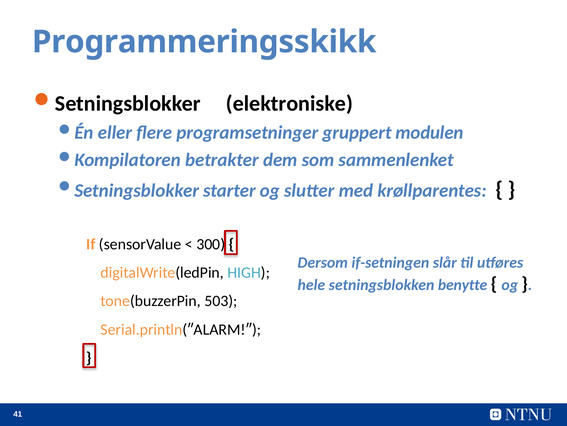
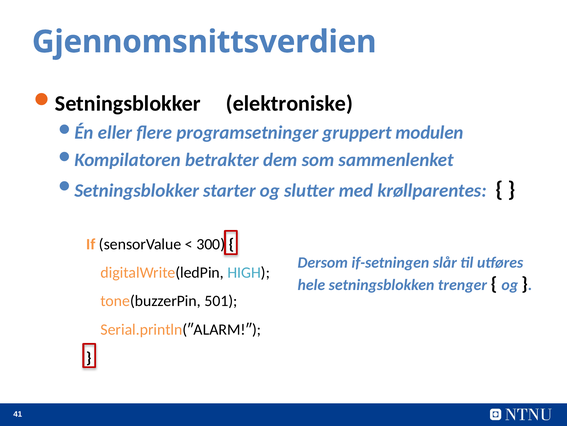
Programmeringsskikk: Programmeringsskikk -> Gjennomsnittsverdien (204, 42)
benytte: benytte -> trenger (462, 284)
503: 503 -> 501 (221, 301)
